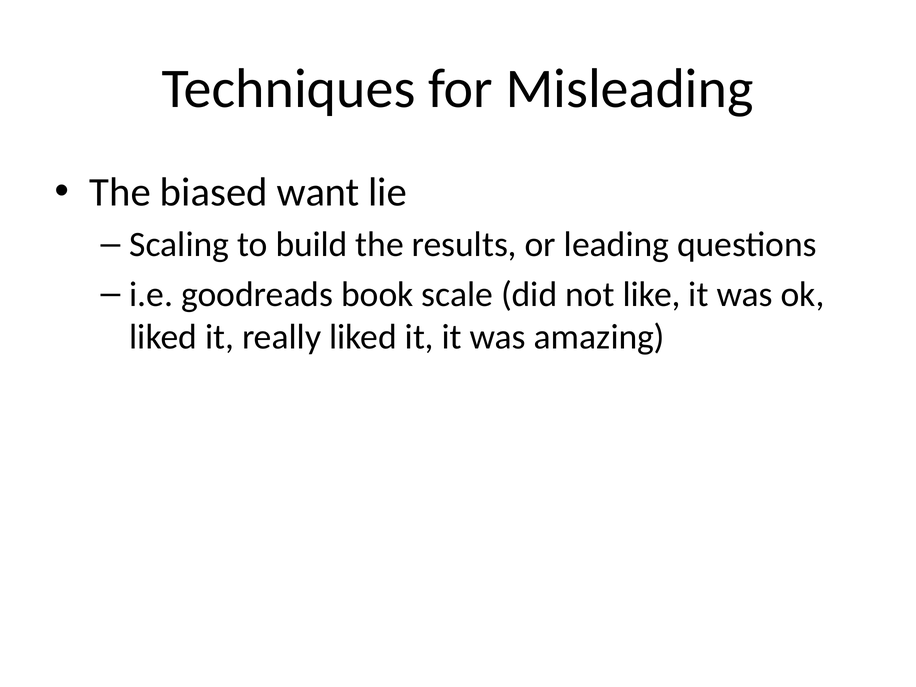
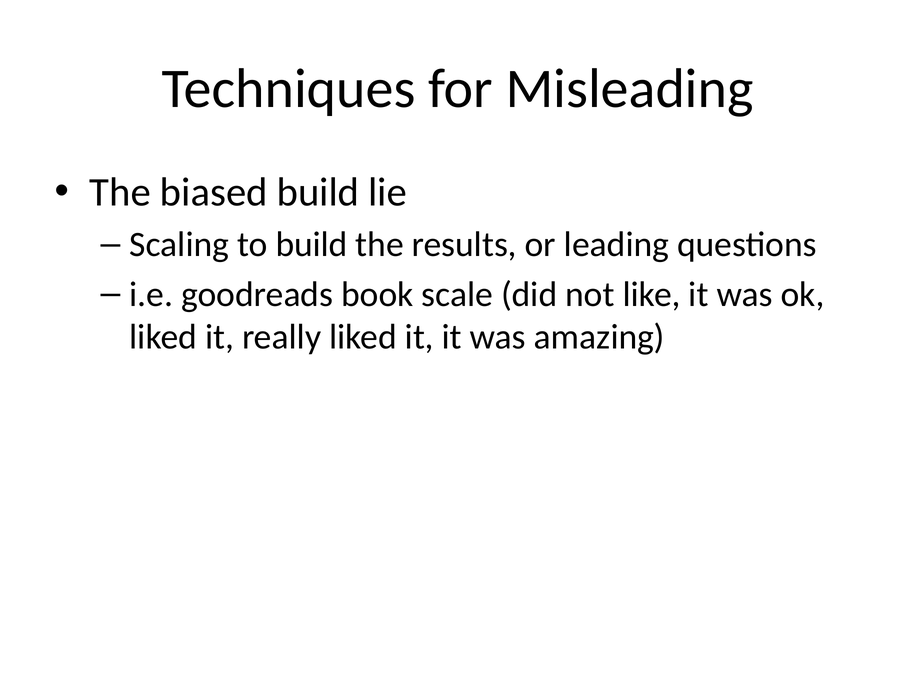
biased want: want -> build (318, 192)
